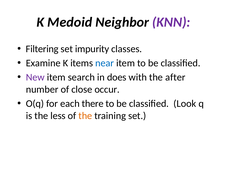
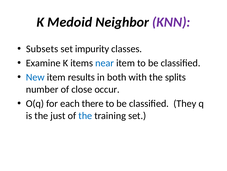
Filtering: Filtering -> Subsets (42, 49)
New colour: purple -> blue (35, 77)
search: search -> results (81, 77)
does: does -> both (117, 77)
after: after -> splits (175, 77)
Look: Look -> They (185, 103)
less: less -> just (58, 115)
the colour: orange -> blue (85, 115)
